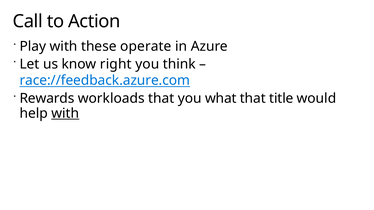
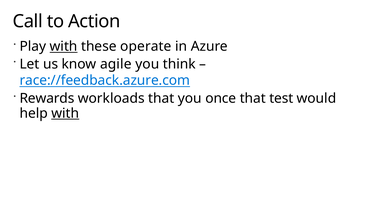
with underline: none -> present (64, 47)
right: right -> agile (116, 64)
what: what -> once (221, 99)
title: title -> test (281, 99)
